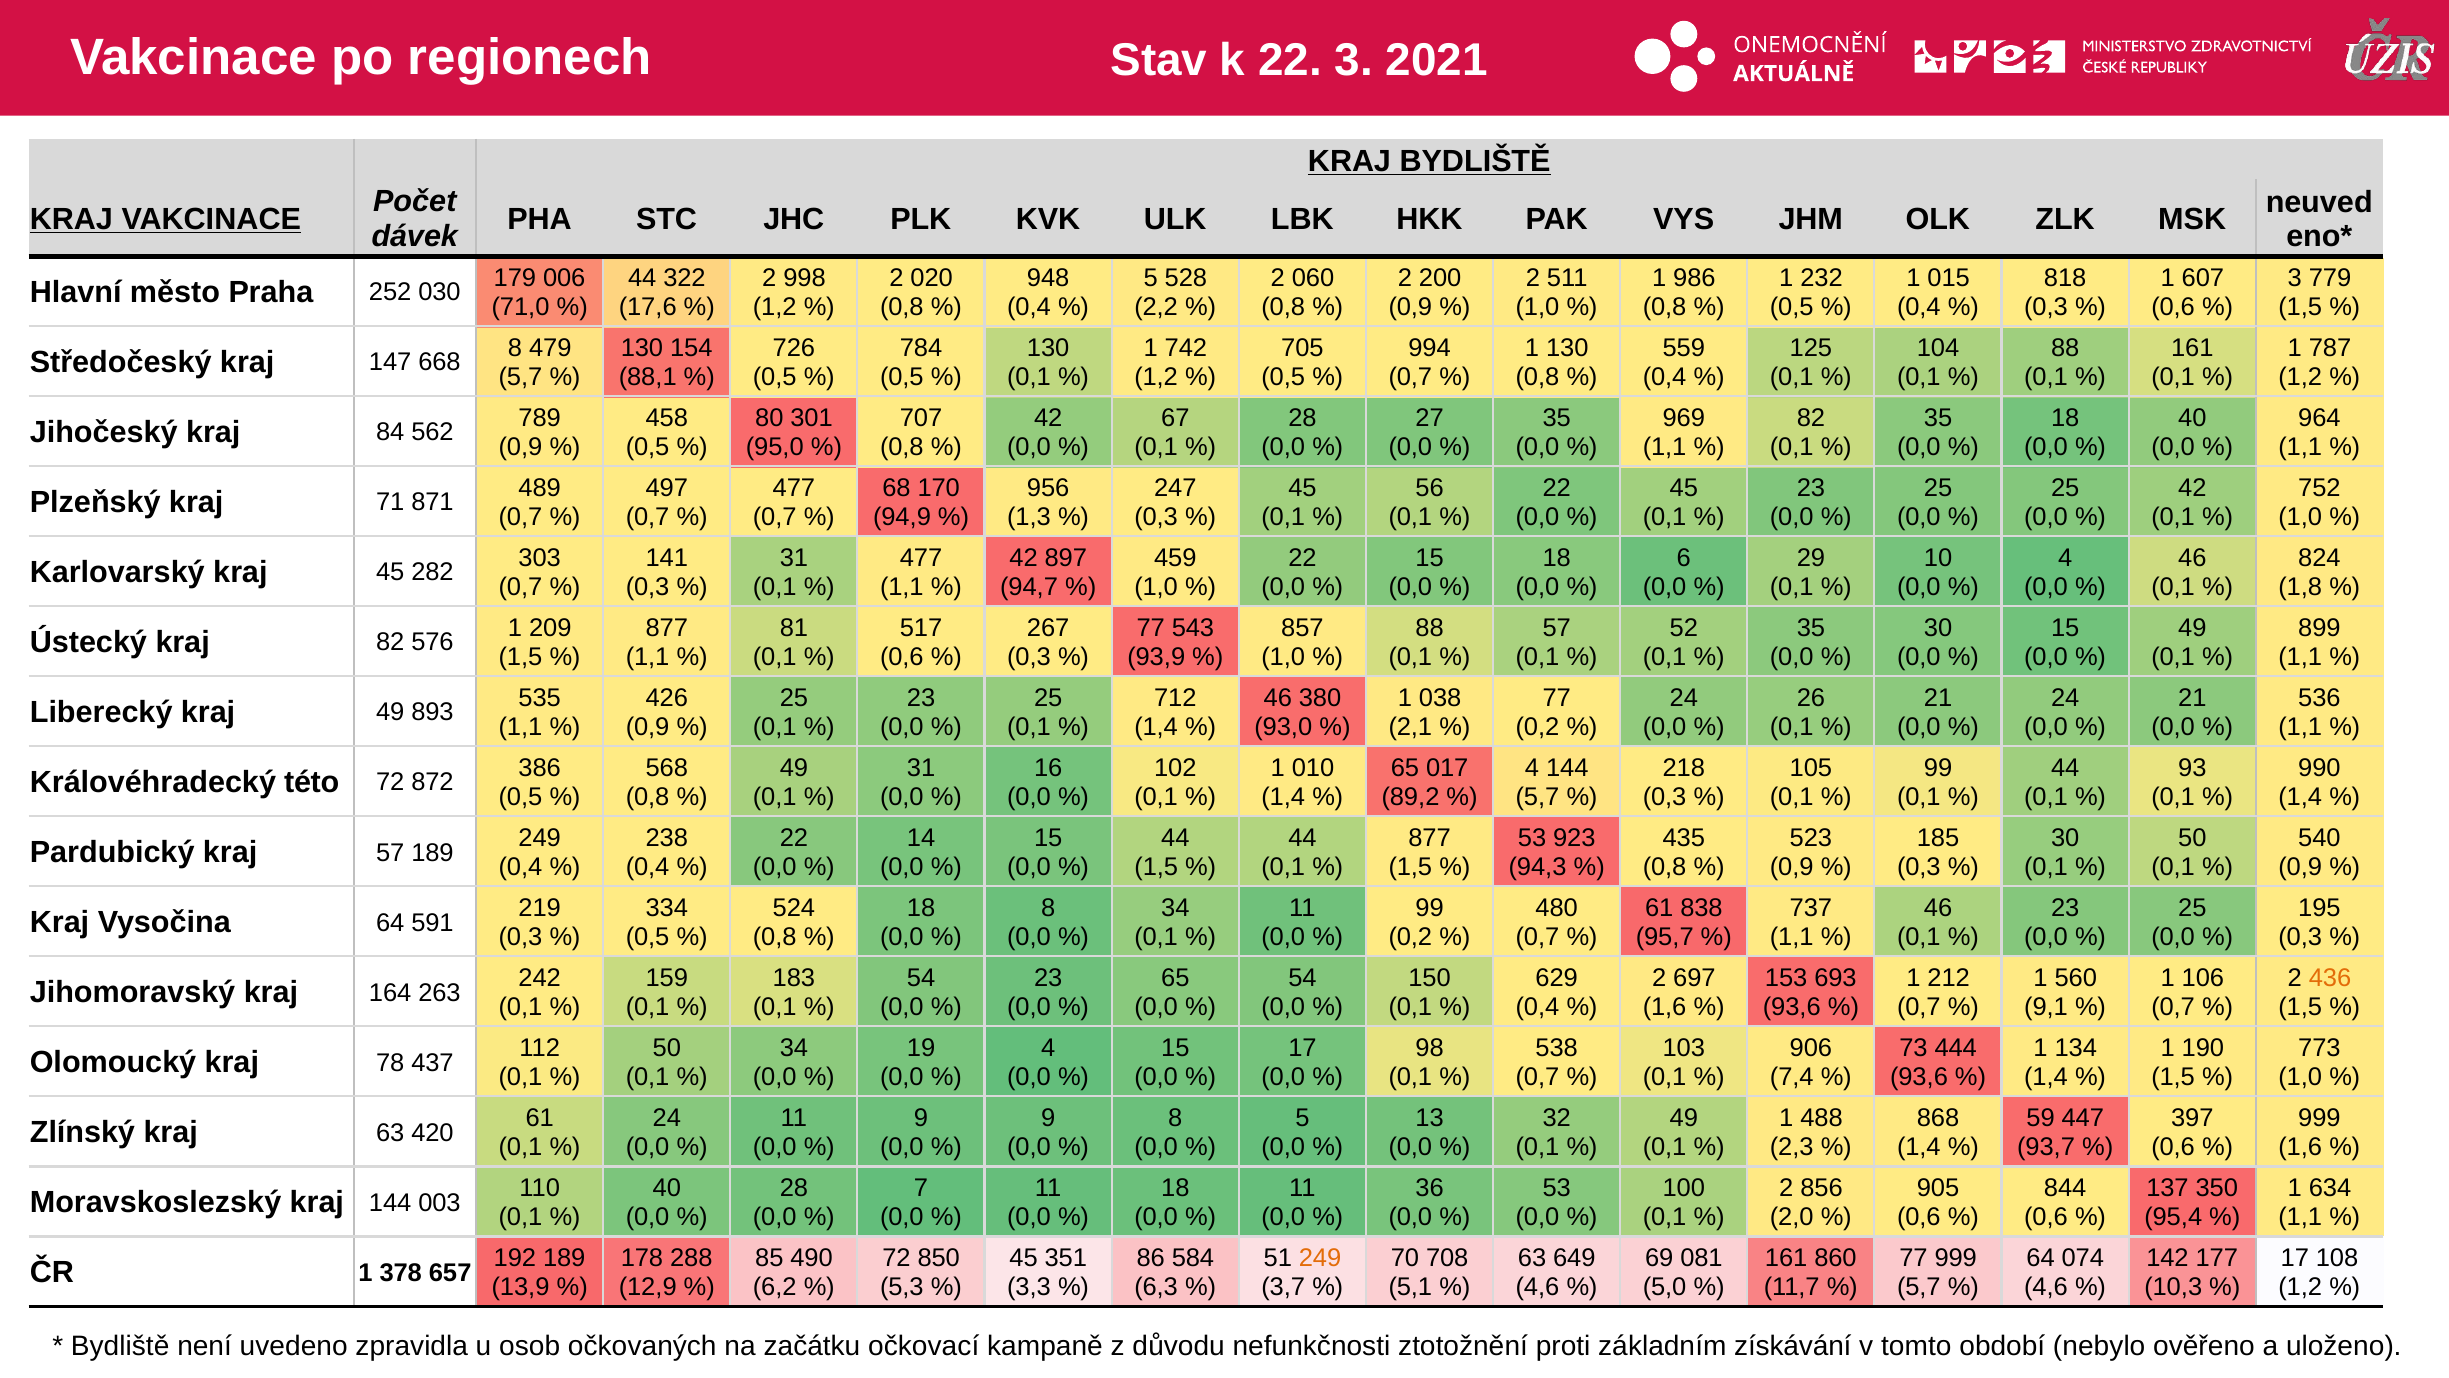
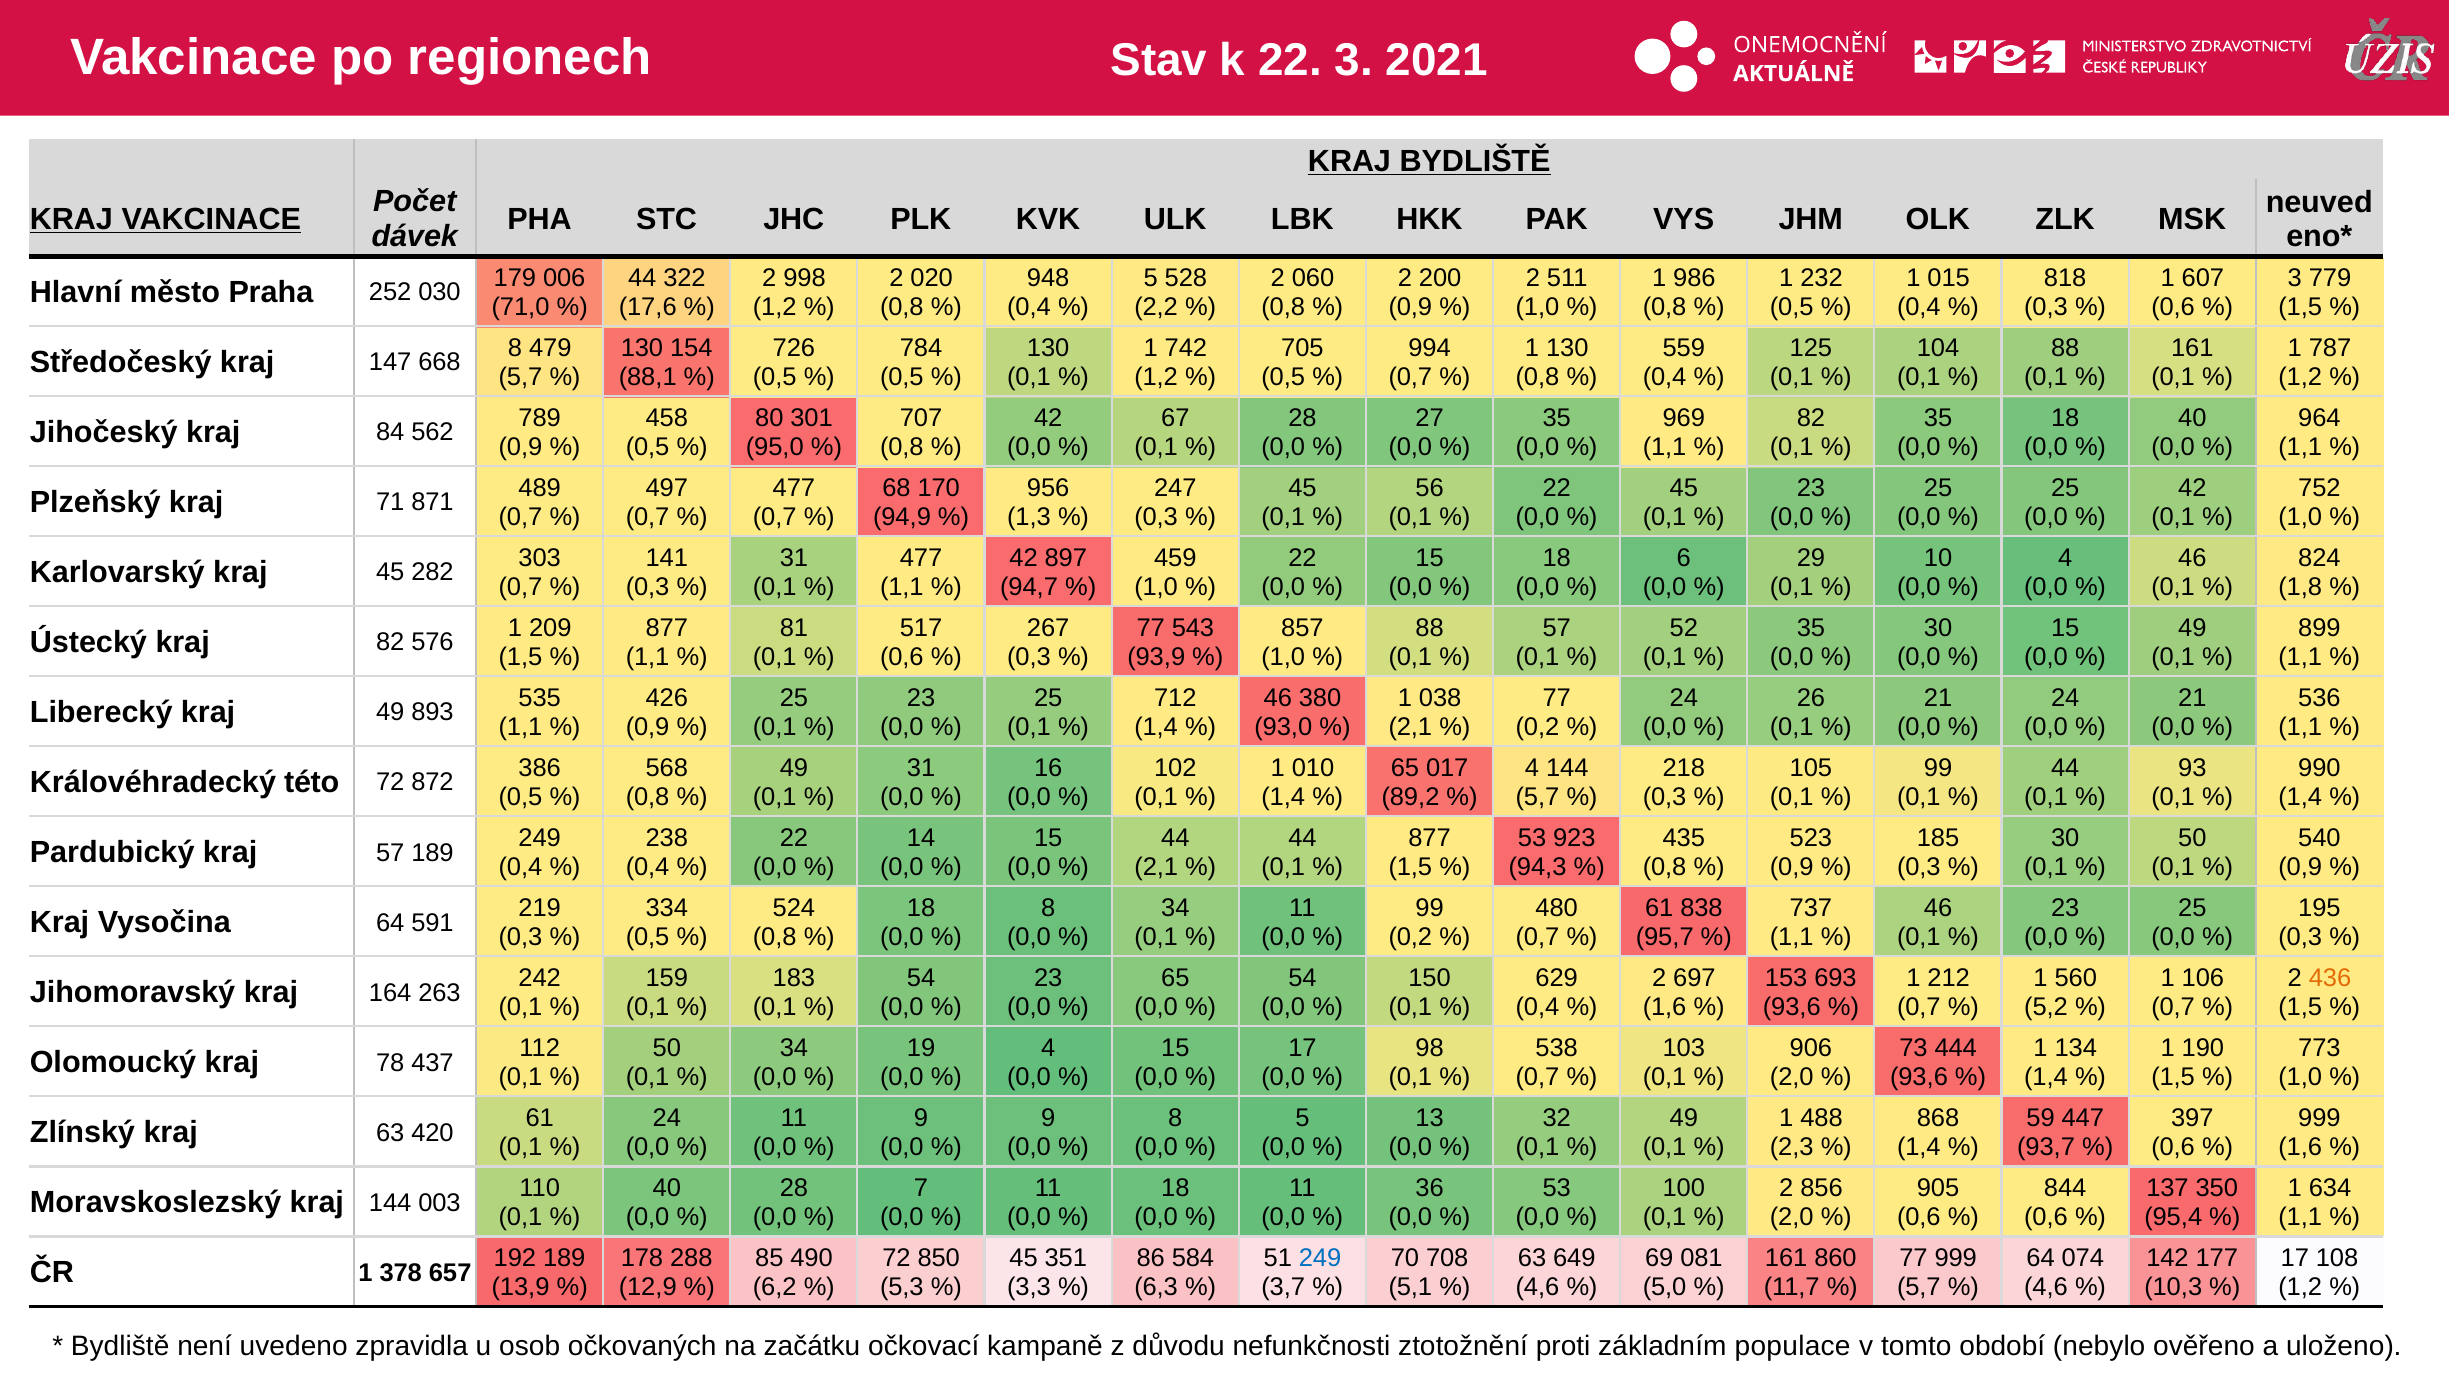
1,5: 1,5 -> 2,1 (1156, 867)
9,1: 9,1 -> 5,2 (2046, 1007)
7,4: 7,4 -> 2,0 (1792, 1077)
249 colour: orange -> blue (1320, 1258)
získávání: získávání -> populace (1793, 1346)
